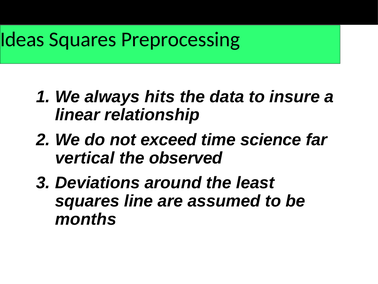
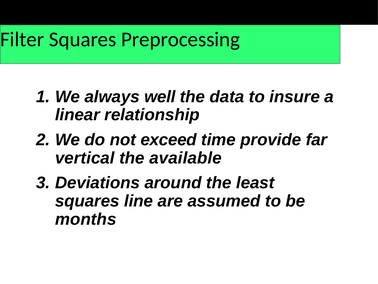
Ideas: Ideas -> Filter (22, 39)
hits: hits -> well (160, 97)
science: science -> provide (271, 140)
observed: observed -> available (186, 158)
